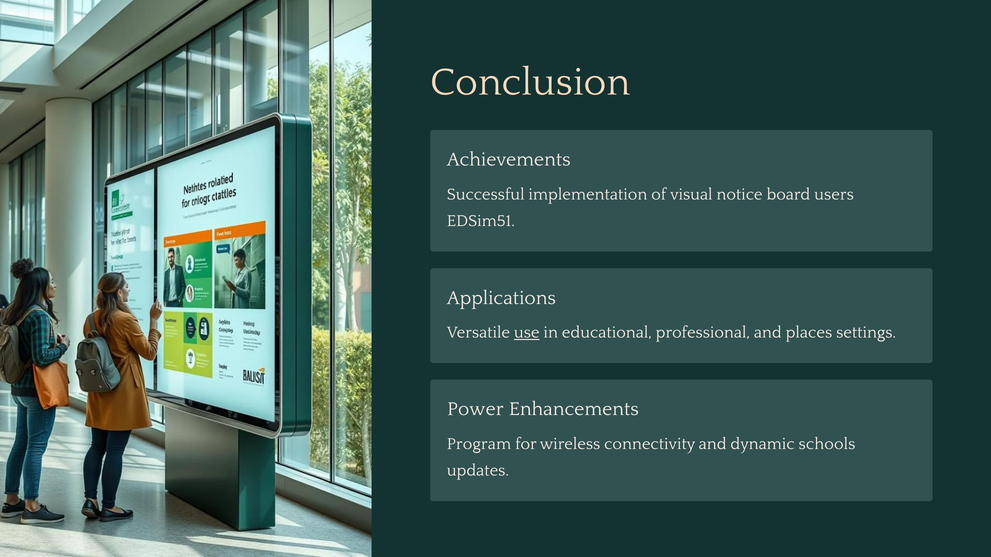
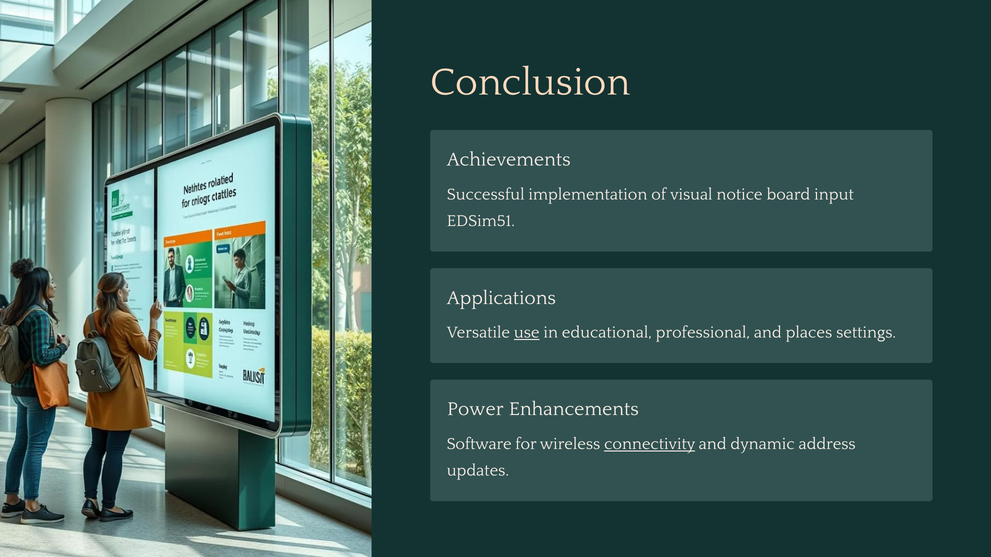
users: users -> input (834, 194)
Program: Program -> Software (479, 444)
connectivity underline: none -> present (650, 444)
schools: schools -> address (827, 444)
